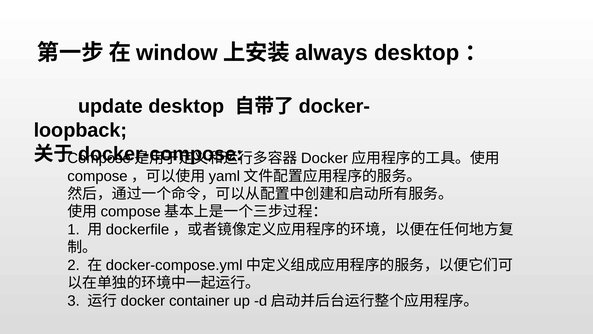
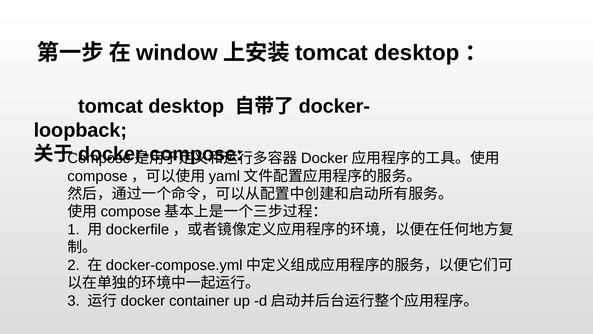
always: always -> tomcat (331, 53)
update: update -> tomcat (111, 106)
